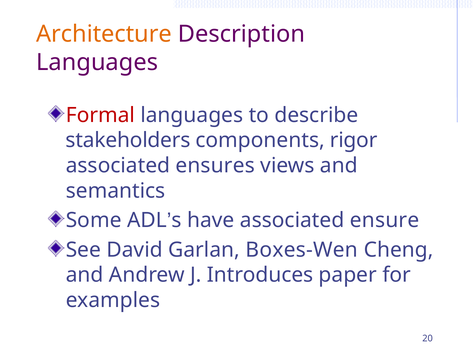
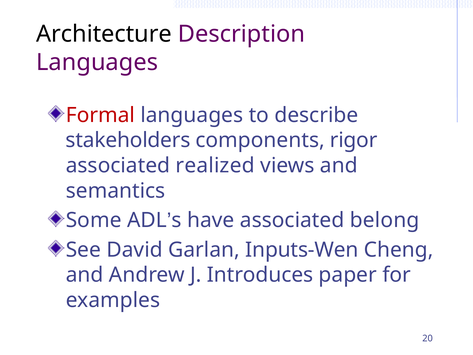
Architecture colour: orange -> black (104, 34)
ensures: ensures -> realized (215, 165)
ensure: ensure -> belong (385, 220)
Boxes-Wen: Boxes-Wen -> Inputs-Wen (302, 250)
